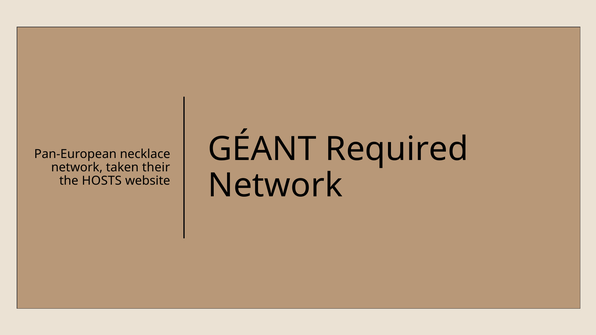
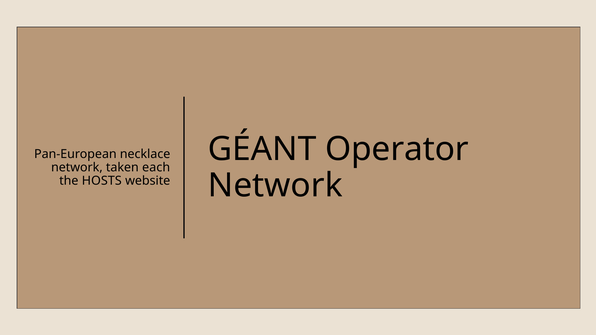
Required: Required -> Operator (397, 149)
their: their -> each (156, 168)
